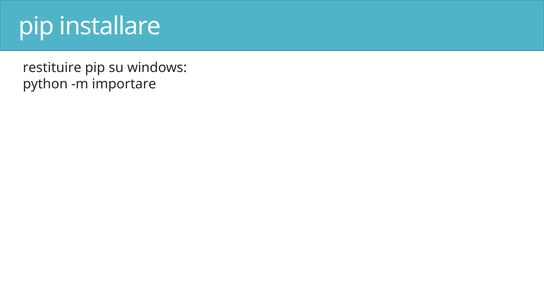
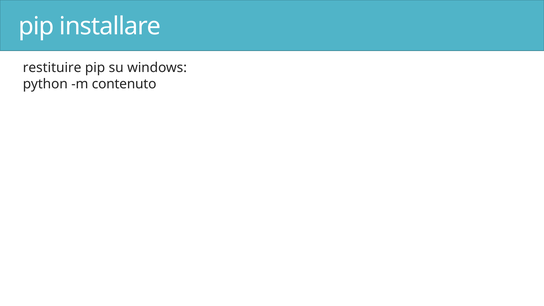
importare: importare -> contenuto (124, 84)
